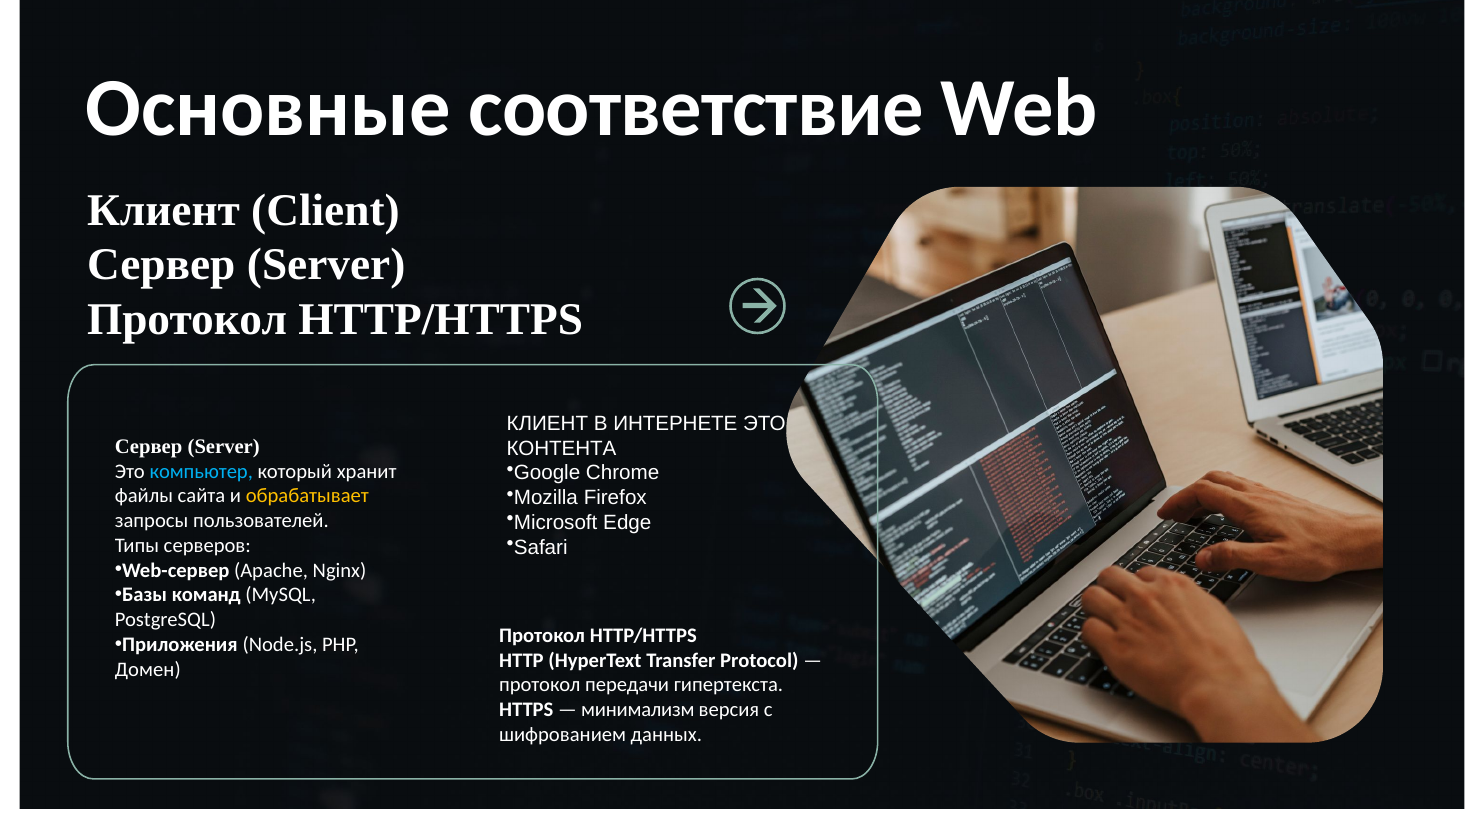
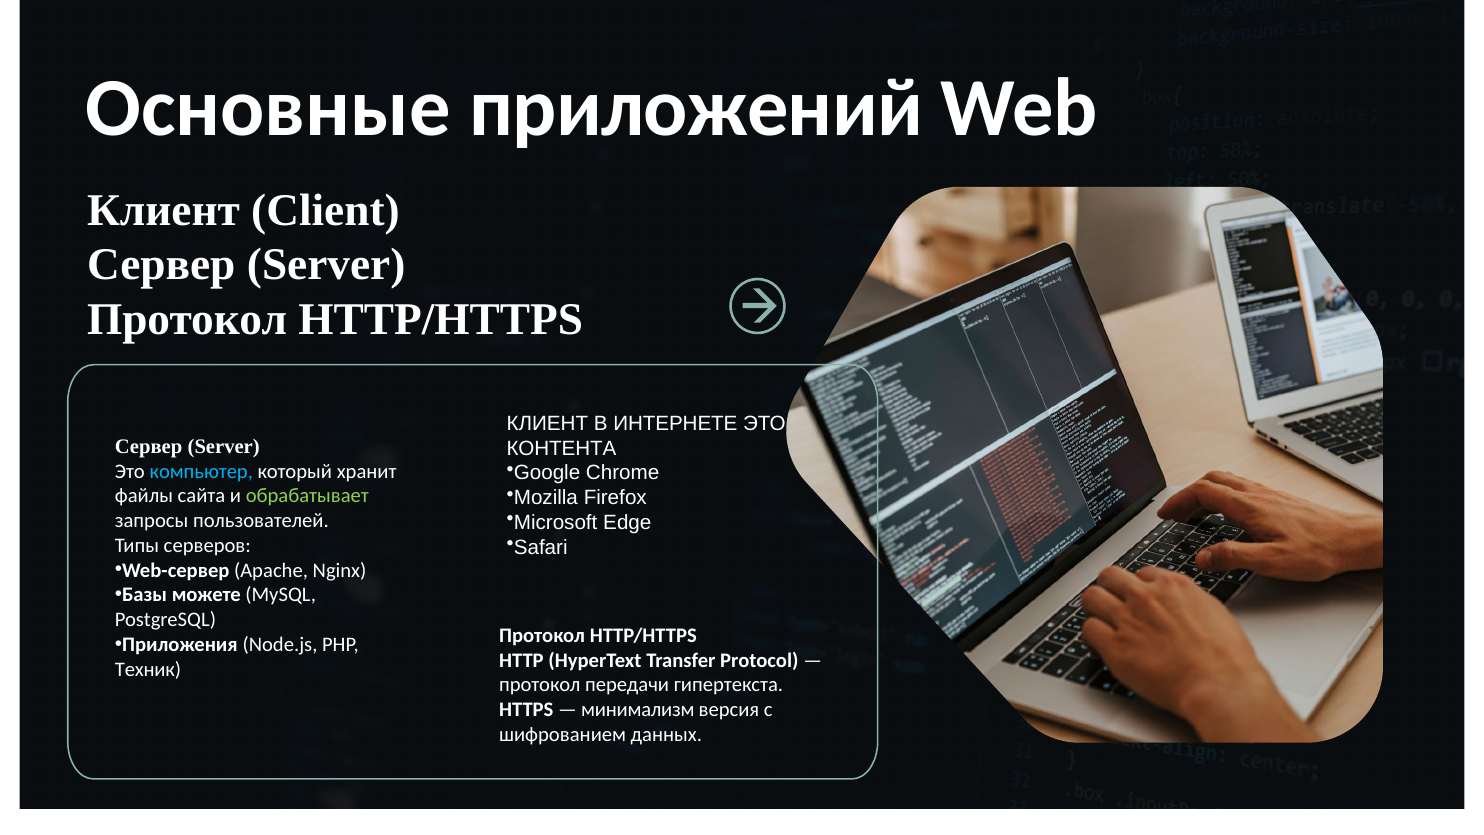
соответствие: соответствие -> приложений (696, 108)
обрабатывает colour: yellow -> light green (307, 496)
команд: команд -> можете (206, 595)
Домен: Домен -> Техник (148, 669)
